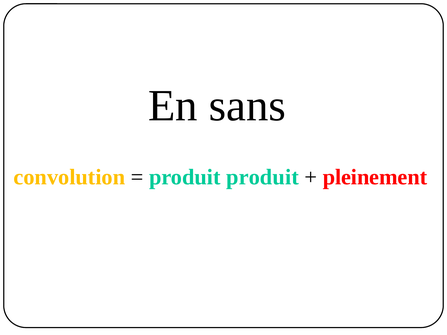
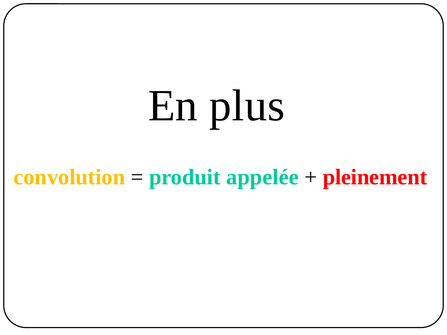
sans: sans -> plus (247, 106)
produit produit: produit -> appelée (262, 177)
